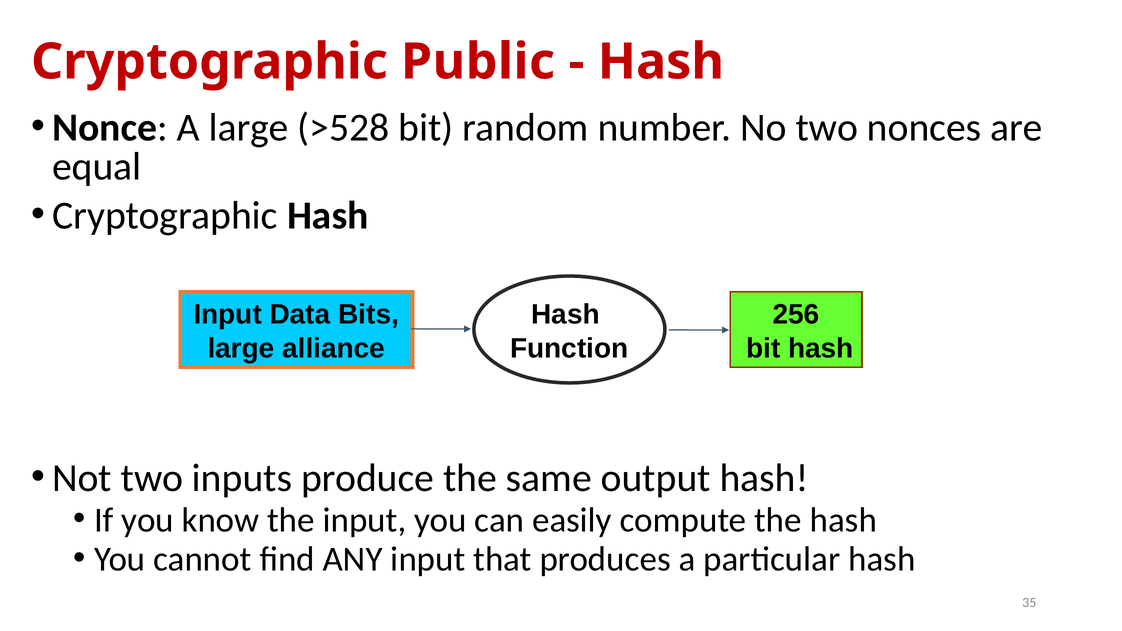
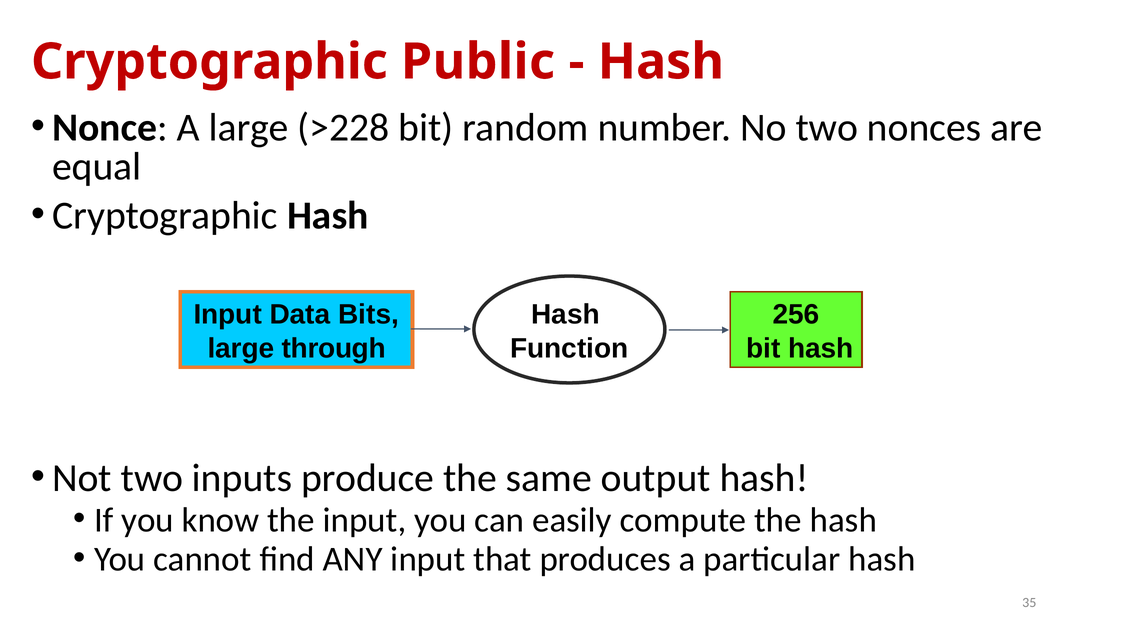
>528: >528 -> >228 (343, 128)
alliance: alliance -> through (334, 348)
